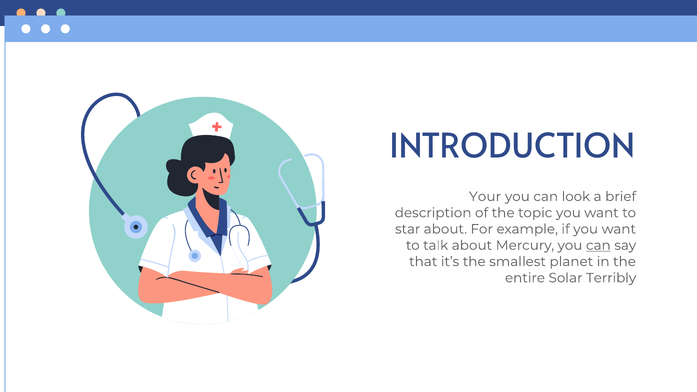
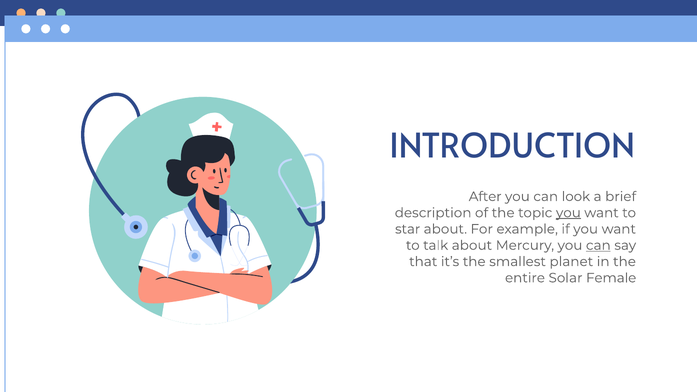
Your: Your -> After (485, 197)
you underline: none -> present (568, 213)
Terribly: Terribly -> Female (611, 278)
